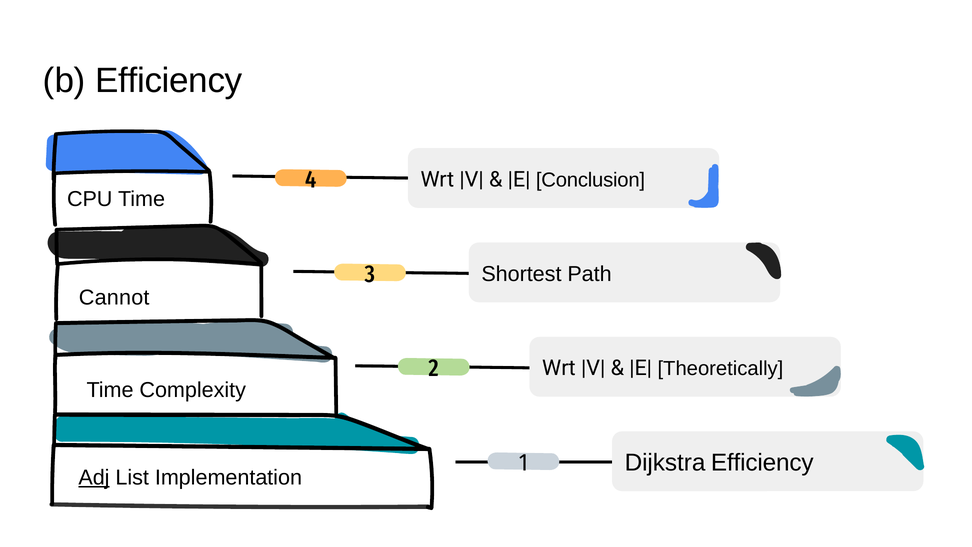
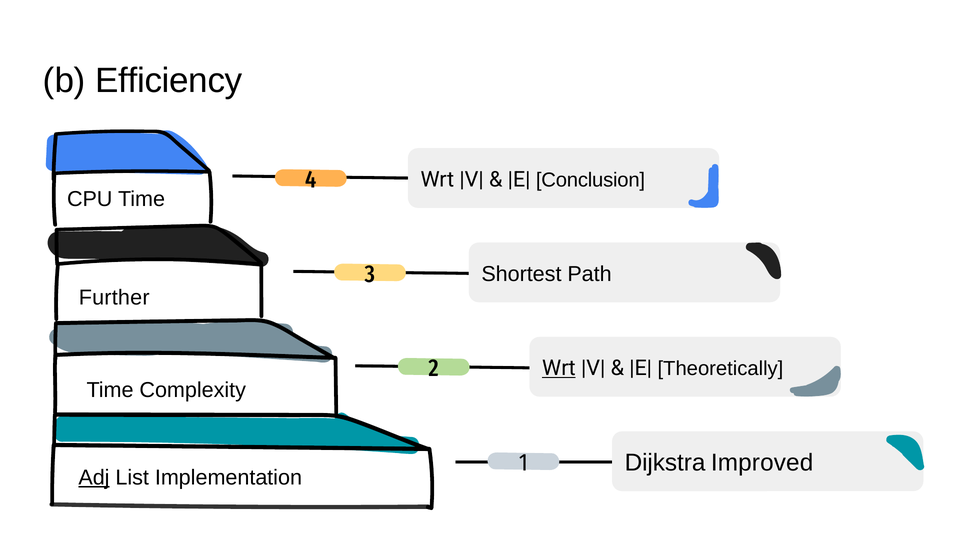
Cannot: Cannot -> Further (114, 297)
Wrt underline: none -> present (559, 368)
Dijkstra Efficiency: Efficiency -> Improved (762, 463)
